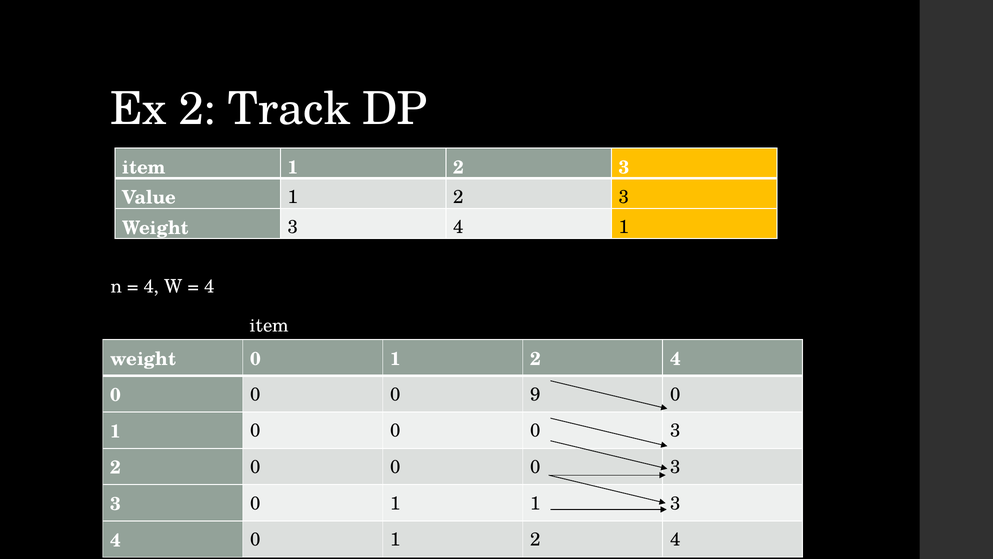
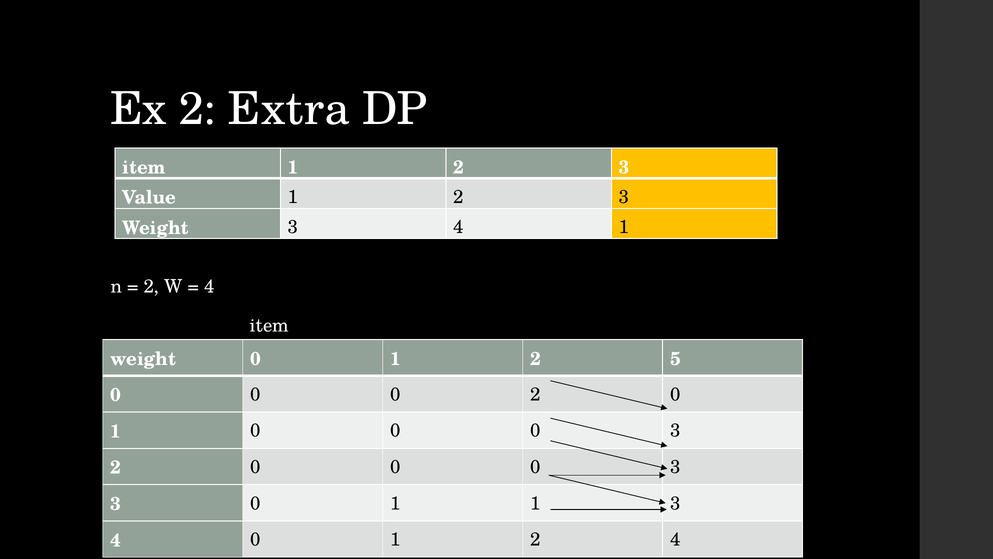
Track: Track -> Extra (289, 109)
4: 4 -> 2 (151, 286)
4: 4 -> 5 (675, 359)
0 9: 9 -> 2 (535, 394)
